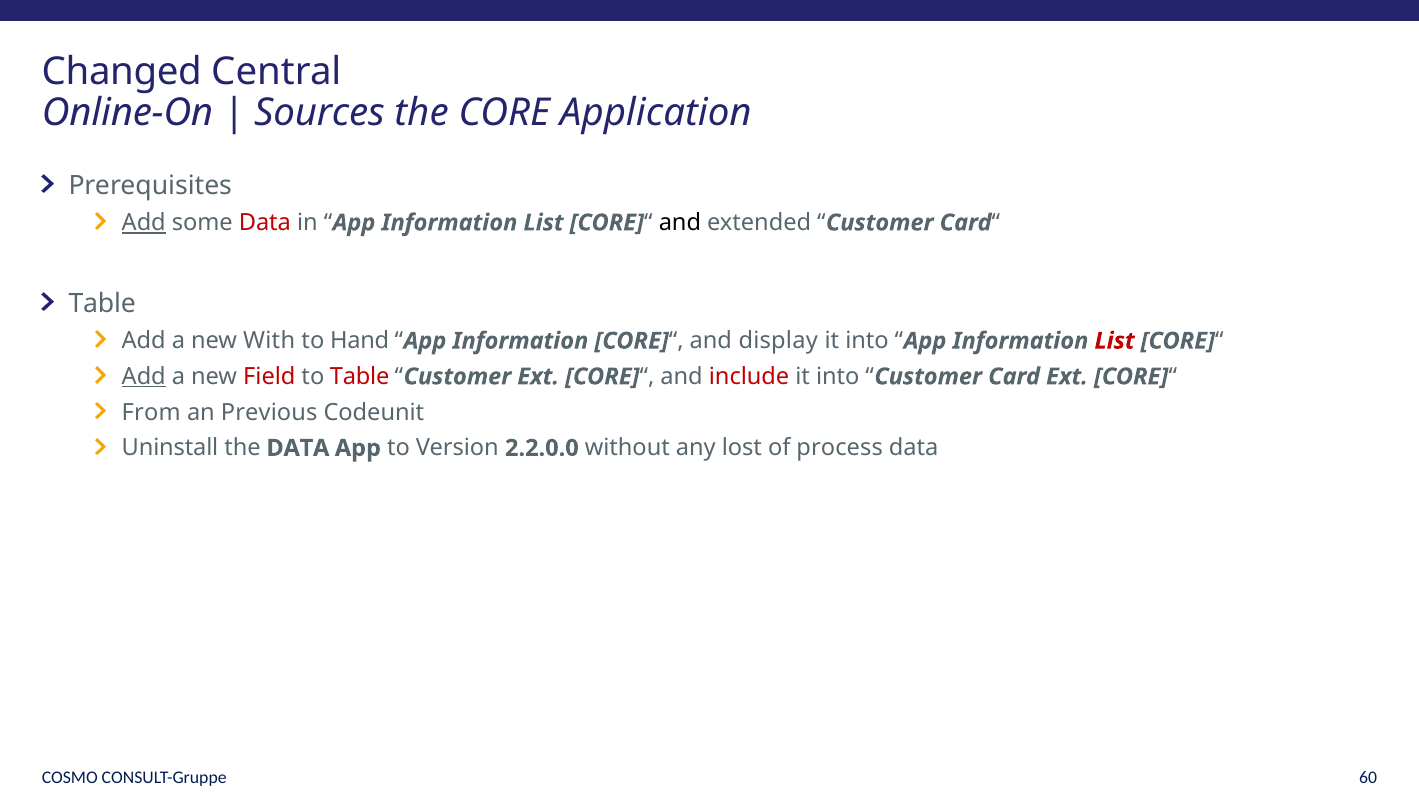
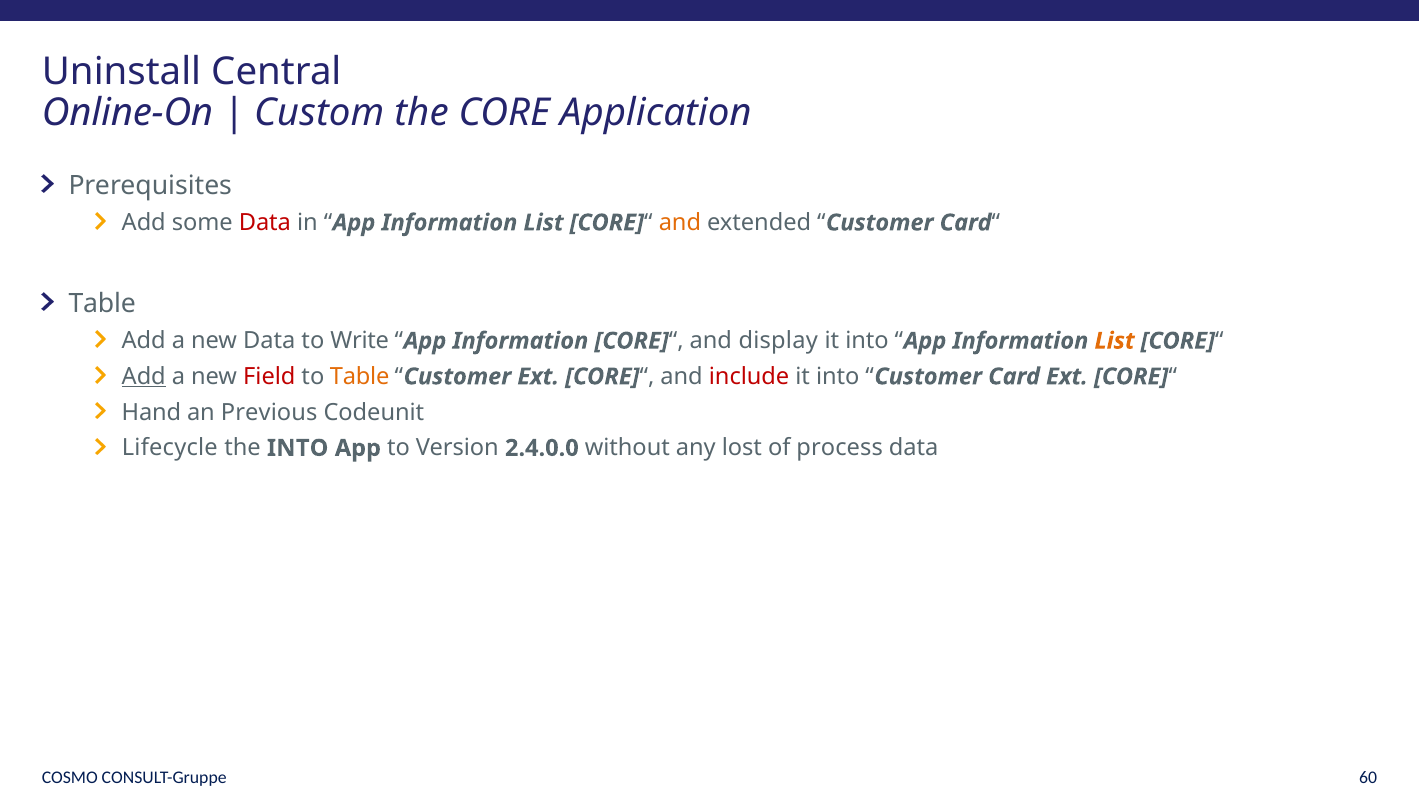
Changed: Changed -> Uninstall (122, 72)
Sources: Sources -> Custom (319, 113)
Add underline: present -> none (144, 223)
and colour: black -> orange (680, 223)
new With: With -> Data (269, 341)
Hand: Hand -> Write (360, 341)
List colour: red -> orange (1115, 341)
Table colour: red -> orange (360, 377)
From: From -> Hand (151, 412)
Uninstall: Uninstall -> Lifecycle (170, 448)
the DATA: DATA -> INTO (298, 448)
2.2.0.0: 2.2.0.0 -> 2.4.0.0 (542, 448)
